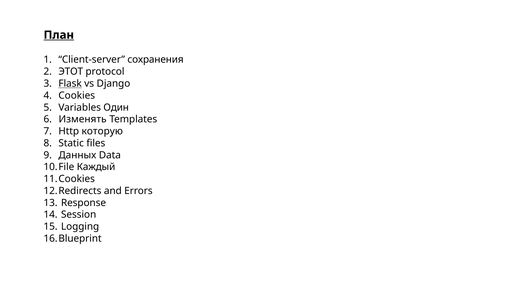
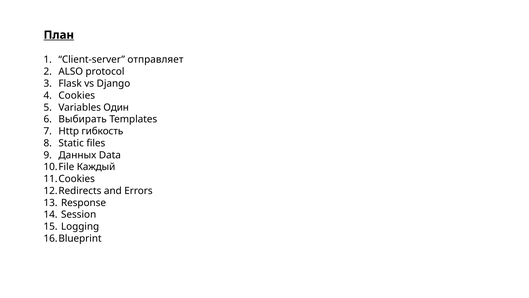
сохранения: сохранения -> отправляет (155, 60)
ЭТОТ: ЭТОТ -> ALSO (71, 72)
Flask underline: present -> none (70, 83)
Изменять: Изменять -> Выбирать (83, 119)
которую: которую -> гибкость (102, 131)
